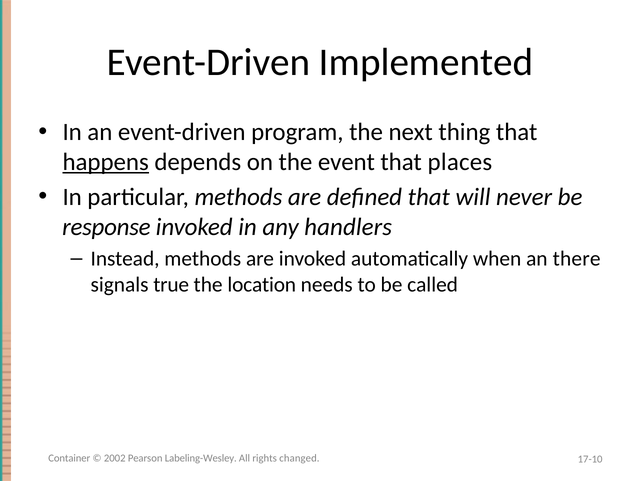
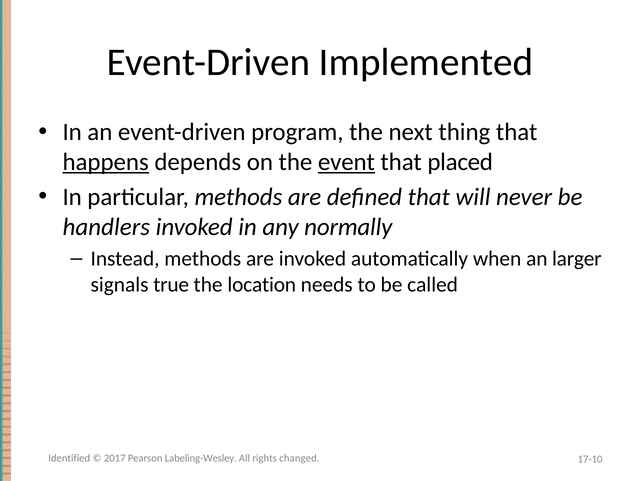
event underline: none -> present (346, 162)
places: places -> placed (460, 162)
response: response -> handlers (106, 227)
handlers: handlers -> normally (348, 227)
there: there -> larger (577, 259)
Container: Container -> Identified (69, 458)
2002: 2002 -> 2017 (115, 458)
